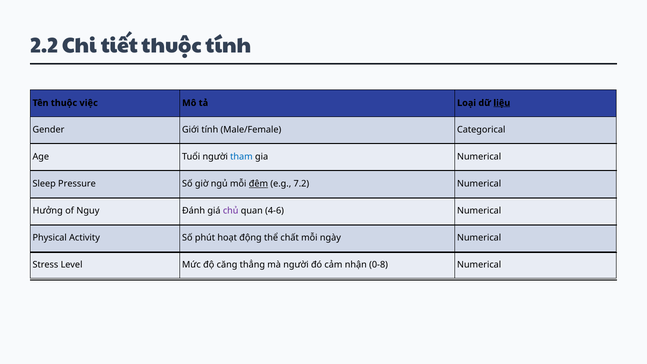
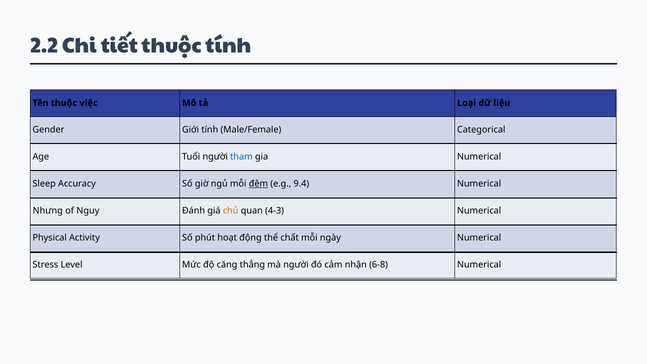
liệu underline: present -> none (502, 103)
Pressure: Pressure -> Accuracy (77, 184)
7.2: 7.2 -> 9.4 (301, 184)
Hưởng: Hưởng -> Nhưng (48, 211)
chủ colour: purple -> orange (231, 211)
4-6: 4-6 -> 4-3 (275, 211)
0-8: 0-8 -> 6-8 (379, 265)
